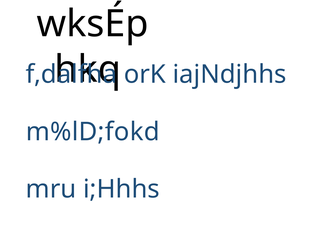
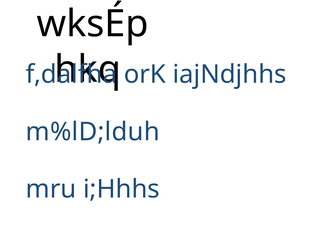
m%lD;fokd: m%lD;fokd -> m%lD;lduh (93, 132)
